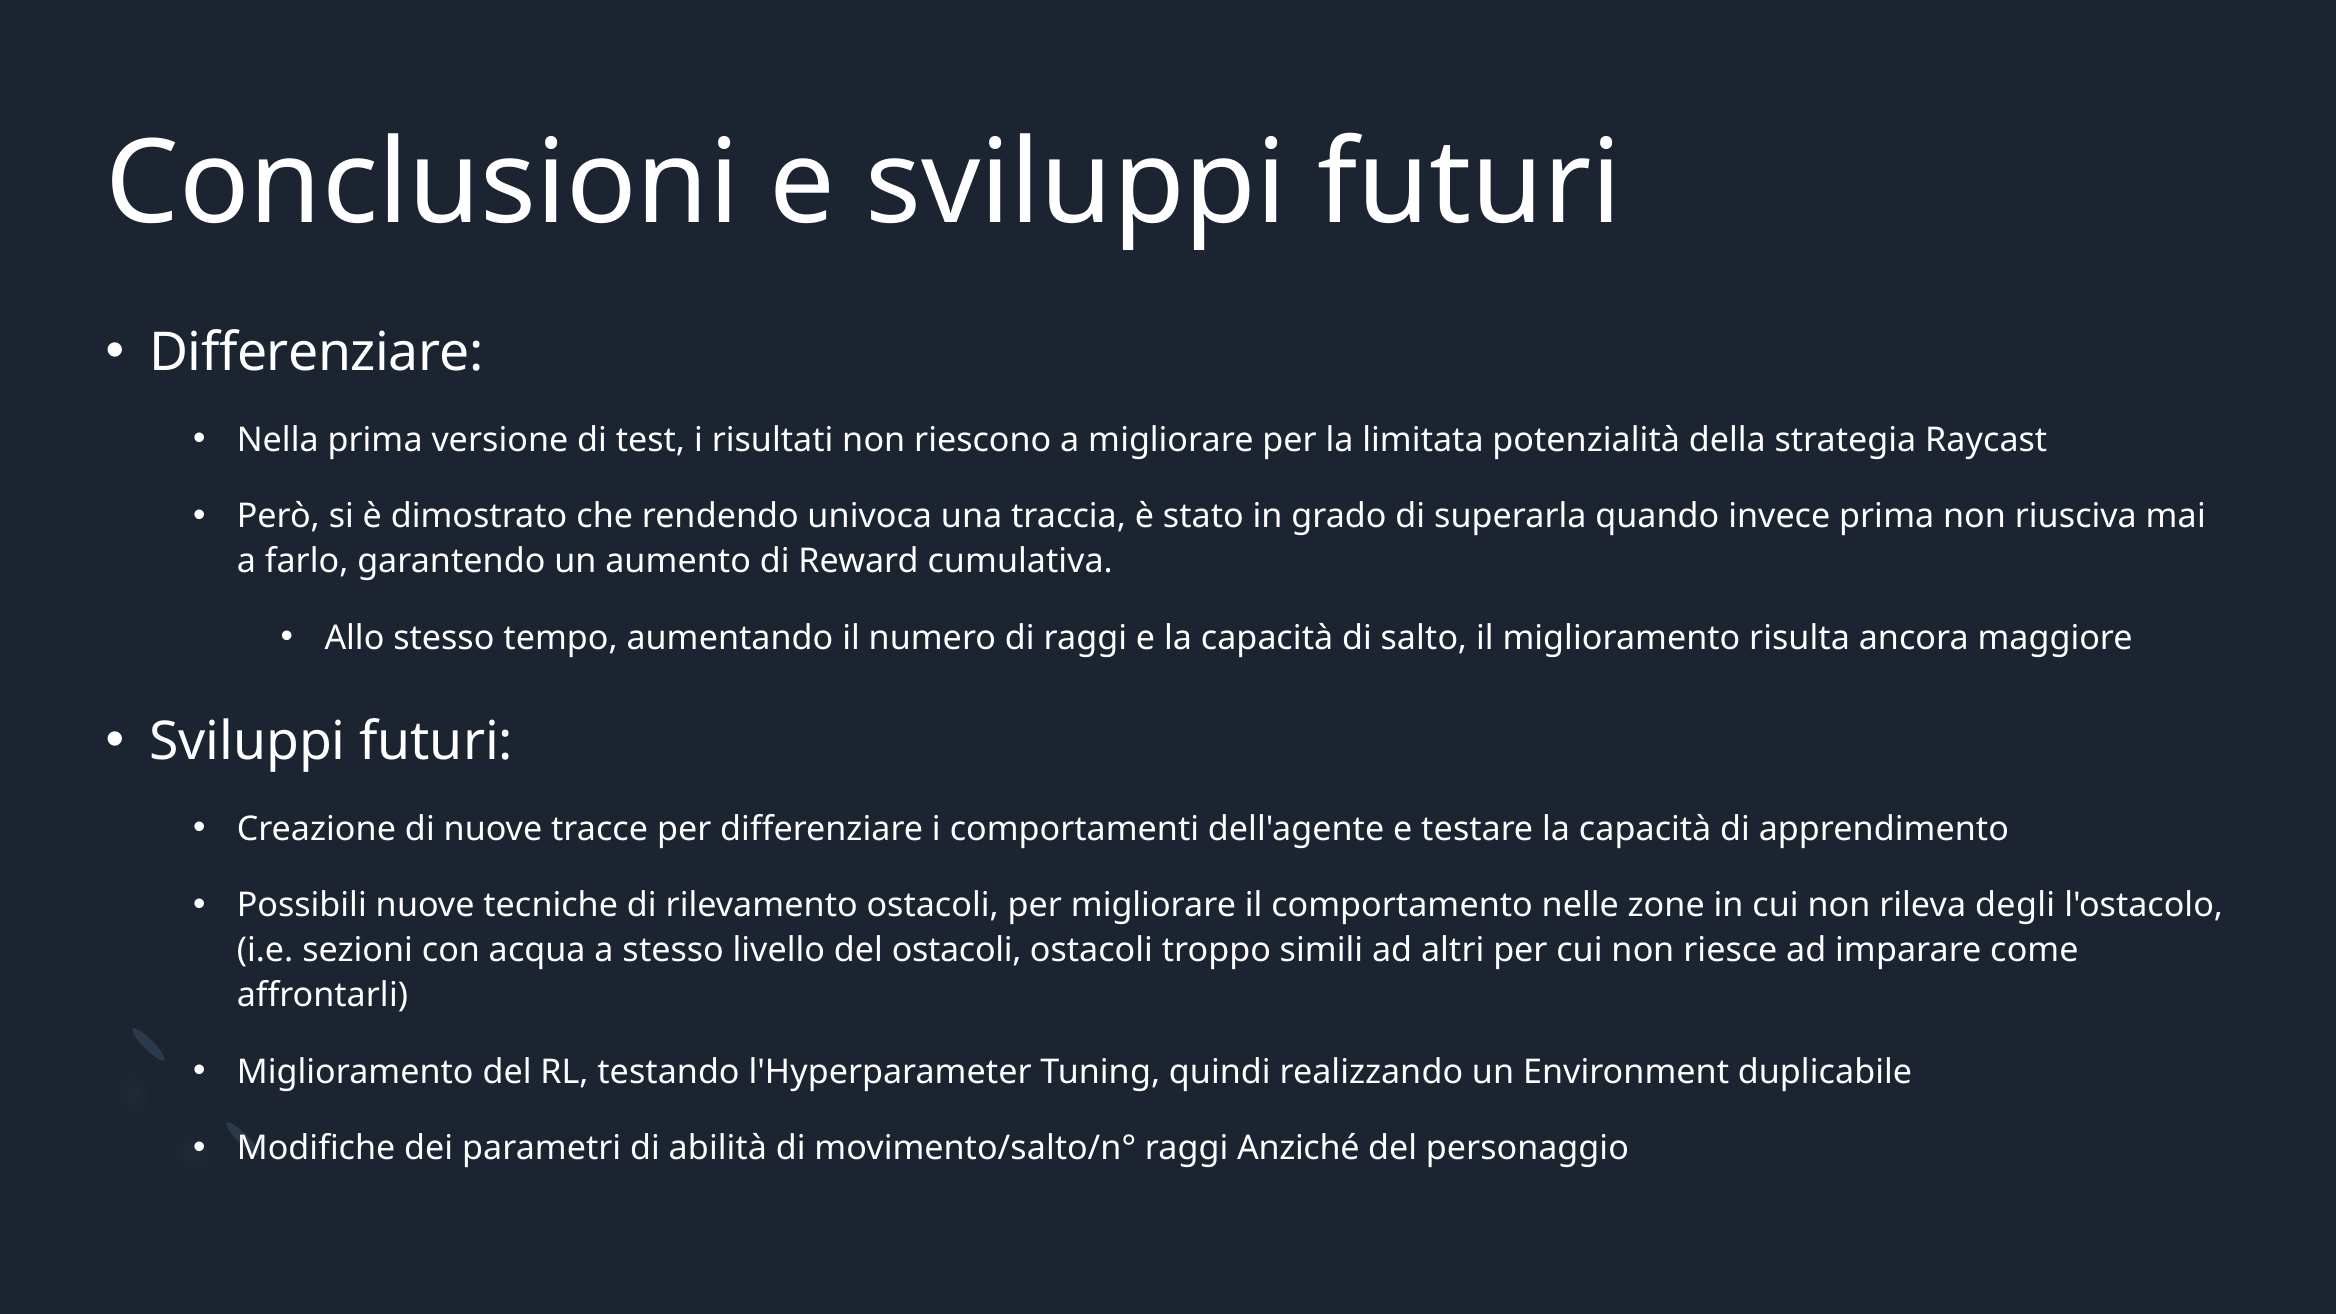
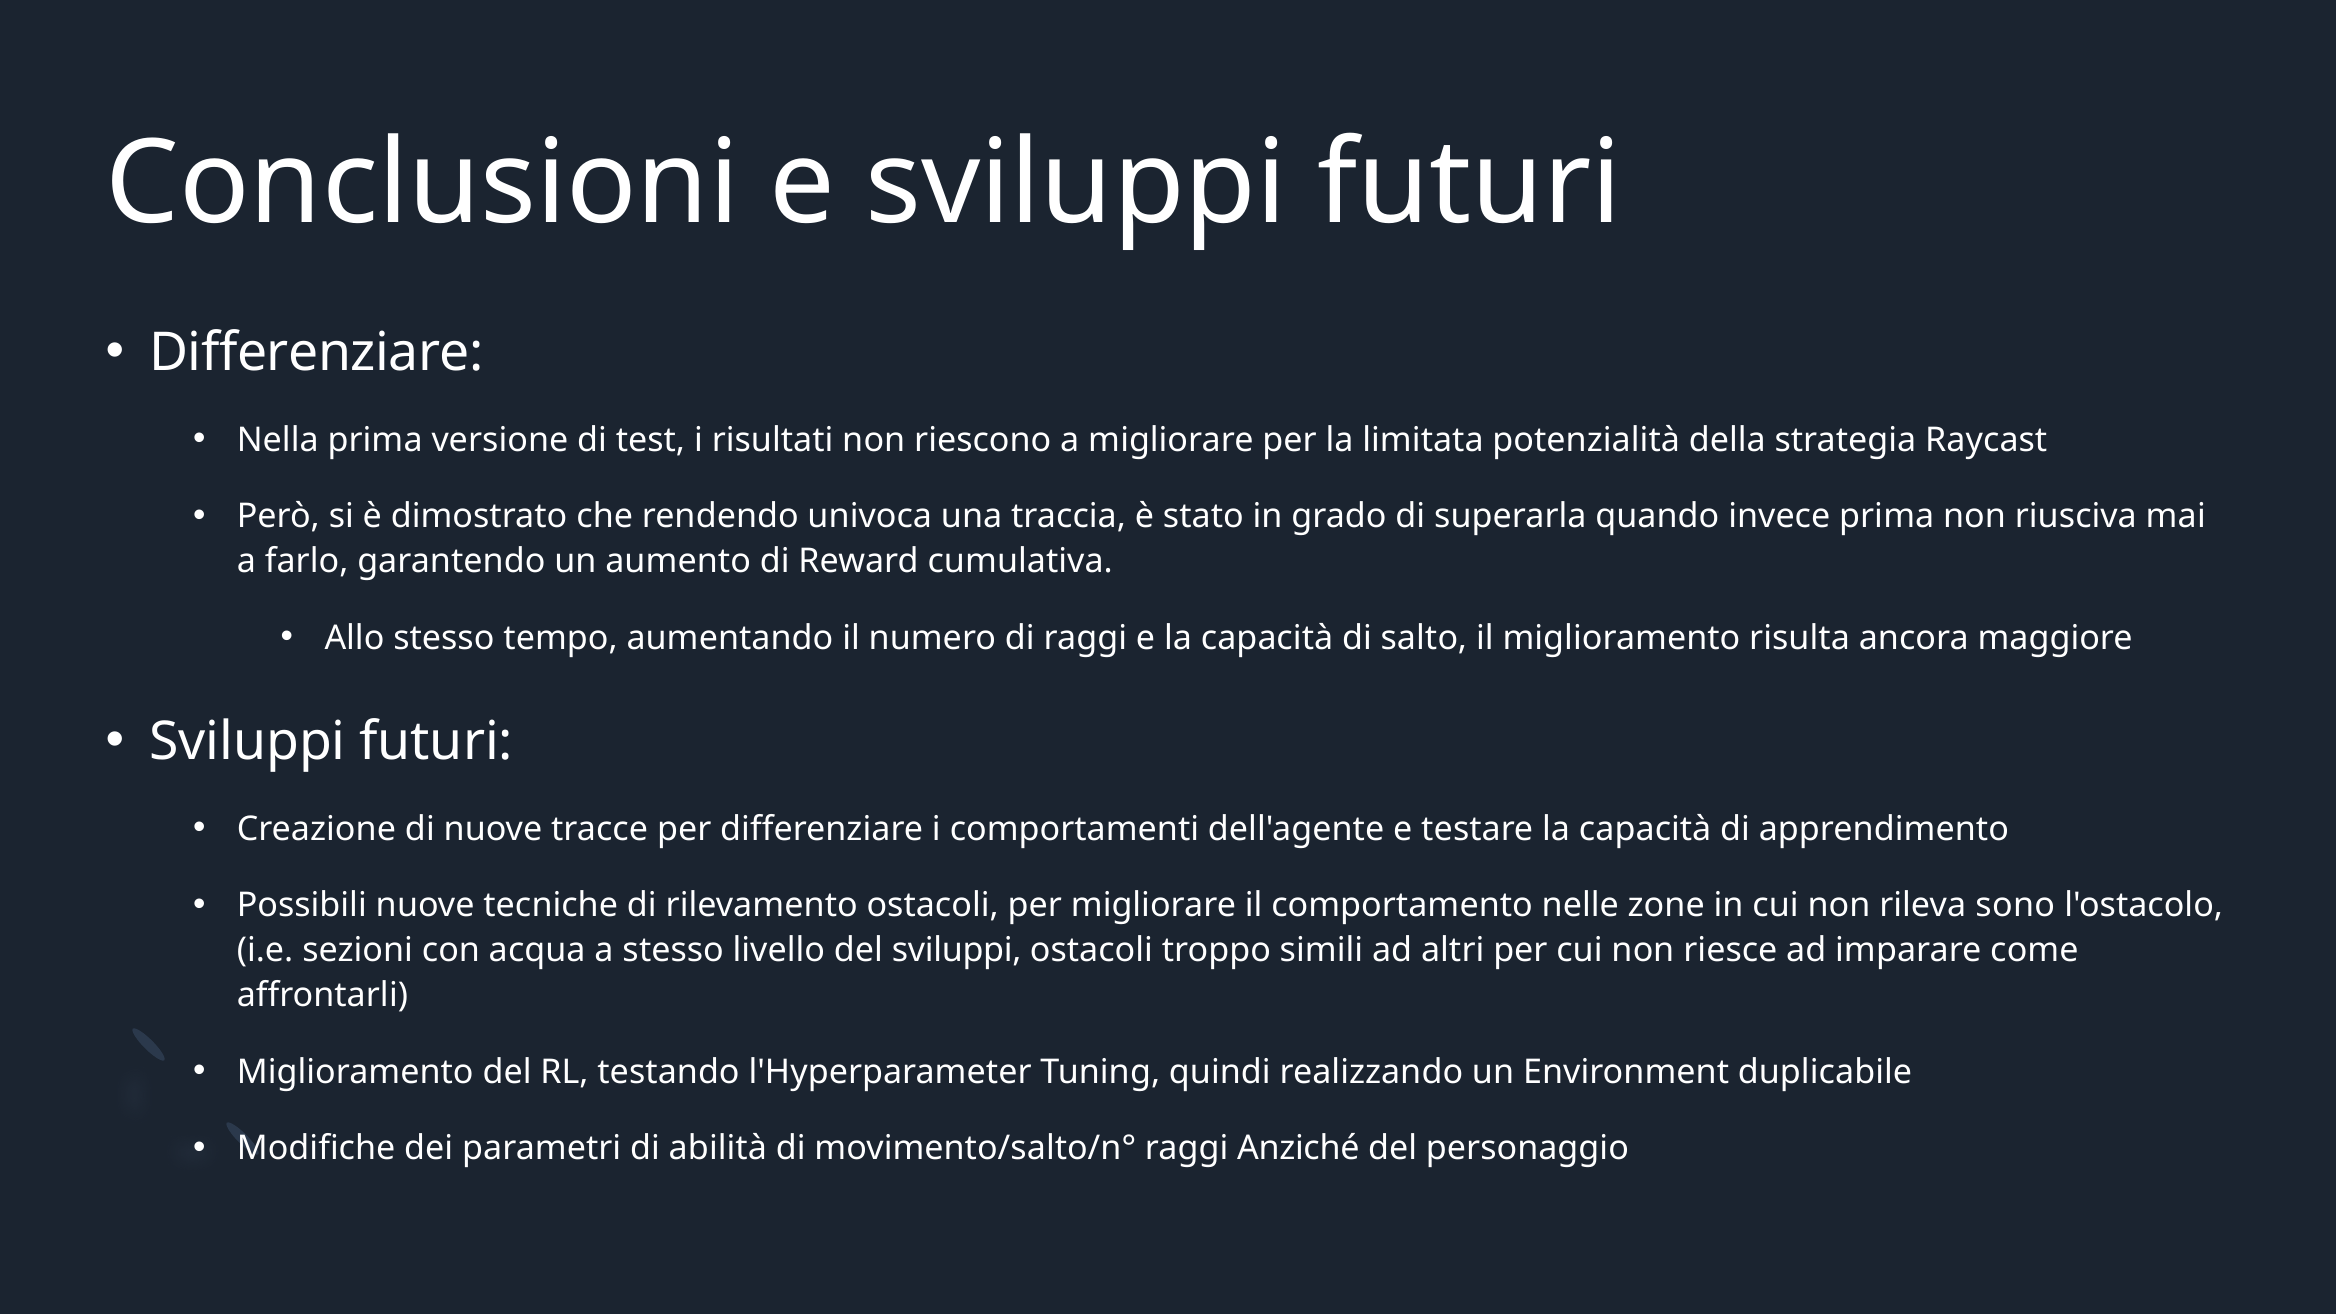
degli: degli -> sono (2015, 906)
del ostacoli: ostacoli -> sviluppi (957, 950)
